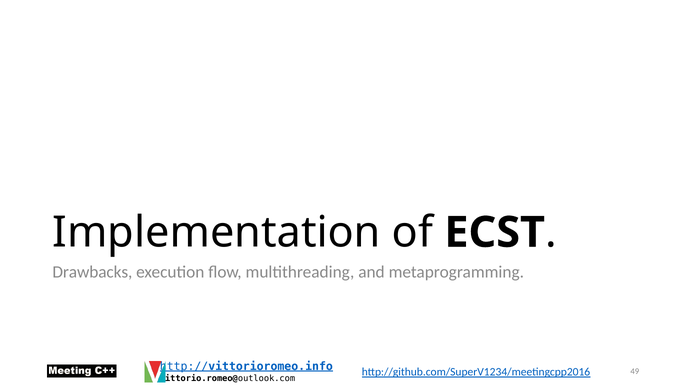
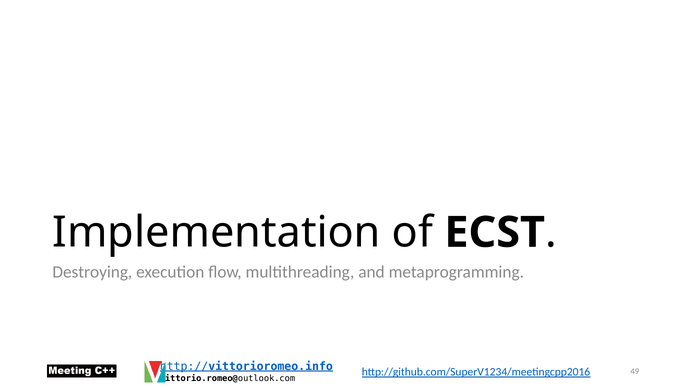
Drawbacks: Drawbacks -> Destroying (92, 272)
